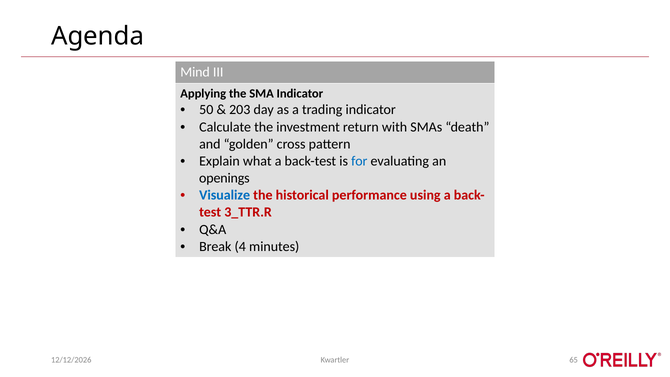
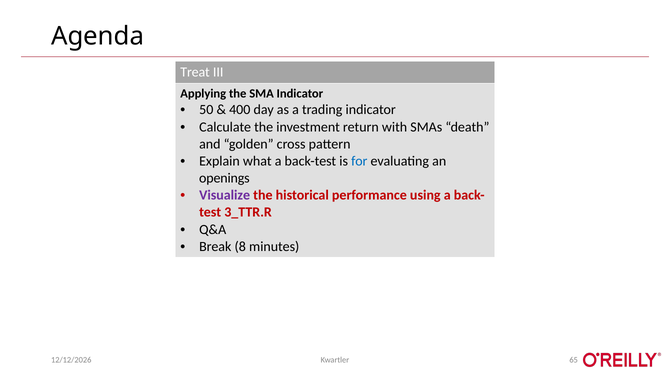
Mind: Mind -> Treat (195, 72)
203: 203 -> 400 (240, 110)
Visualize colour: blue -> purple (225, 195)
4: 4 -> 8 (240, 247)
